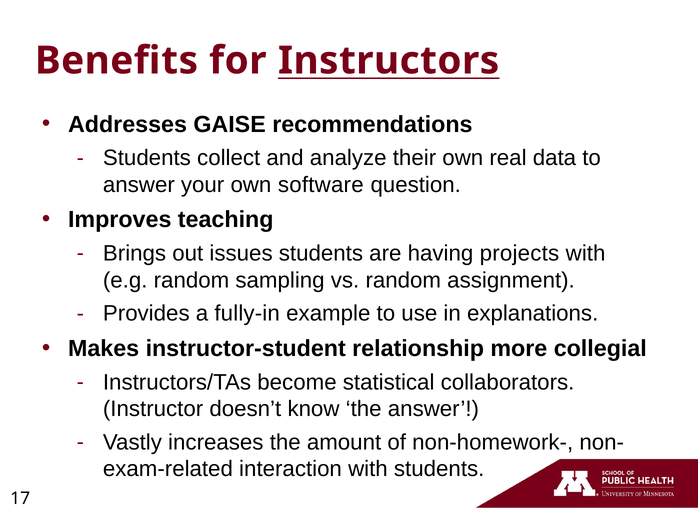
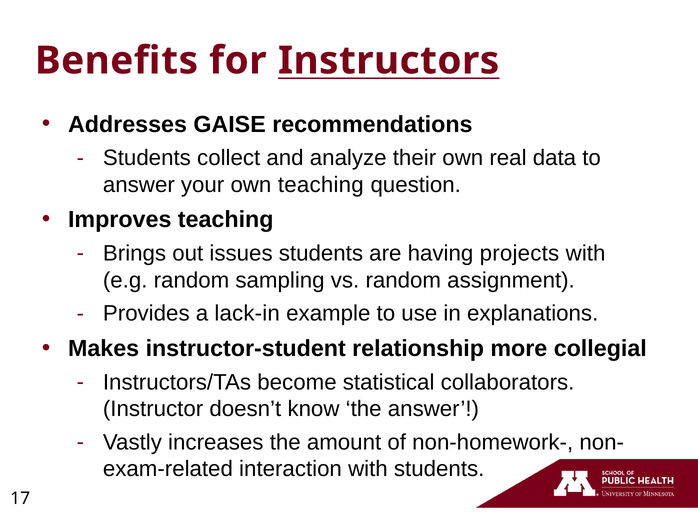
own software: software -> teaching (321, 185)
fully-in: fully-in -> lack-in (247, 313)
